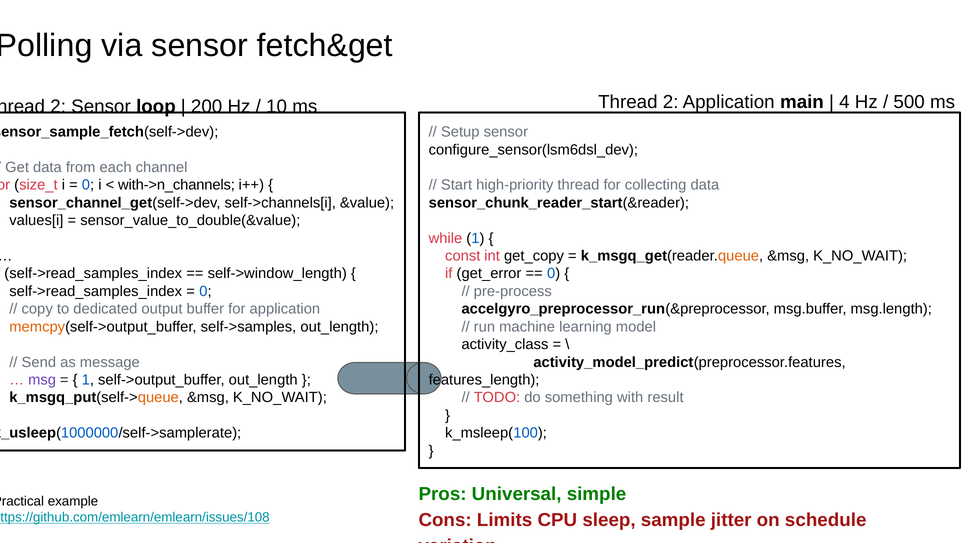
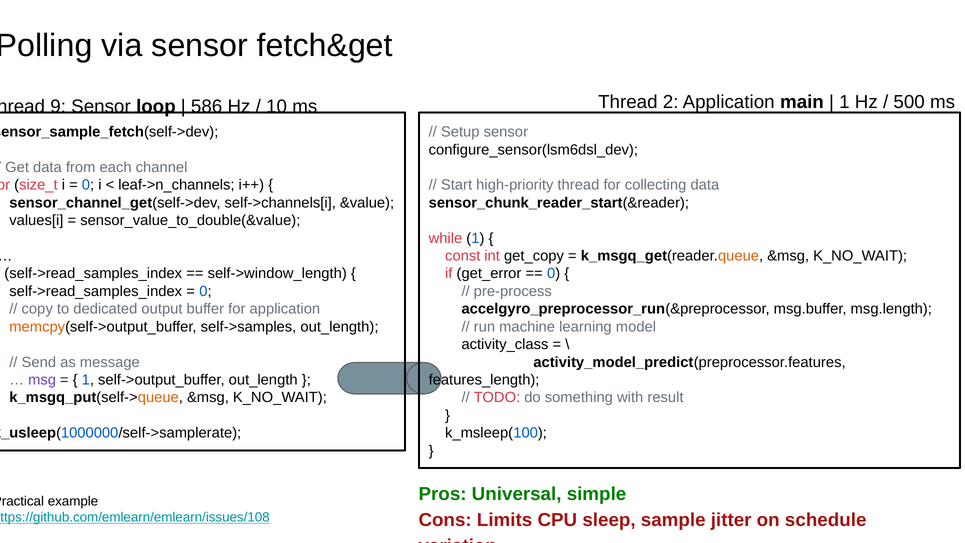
4: 4 -> 1 (844, 102)
2: 2 -> 9 (58, 106)
200: 200 -> 586 (207, 106)
with->n_channels: with->n_channels -> leaf->n_channels (176, 185)
